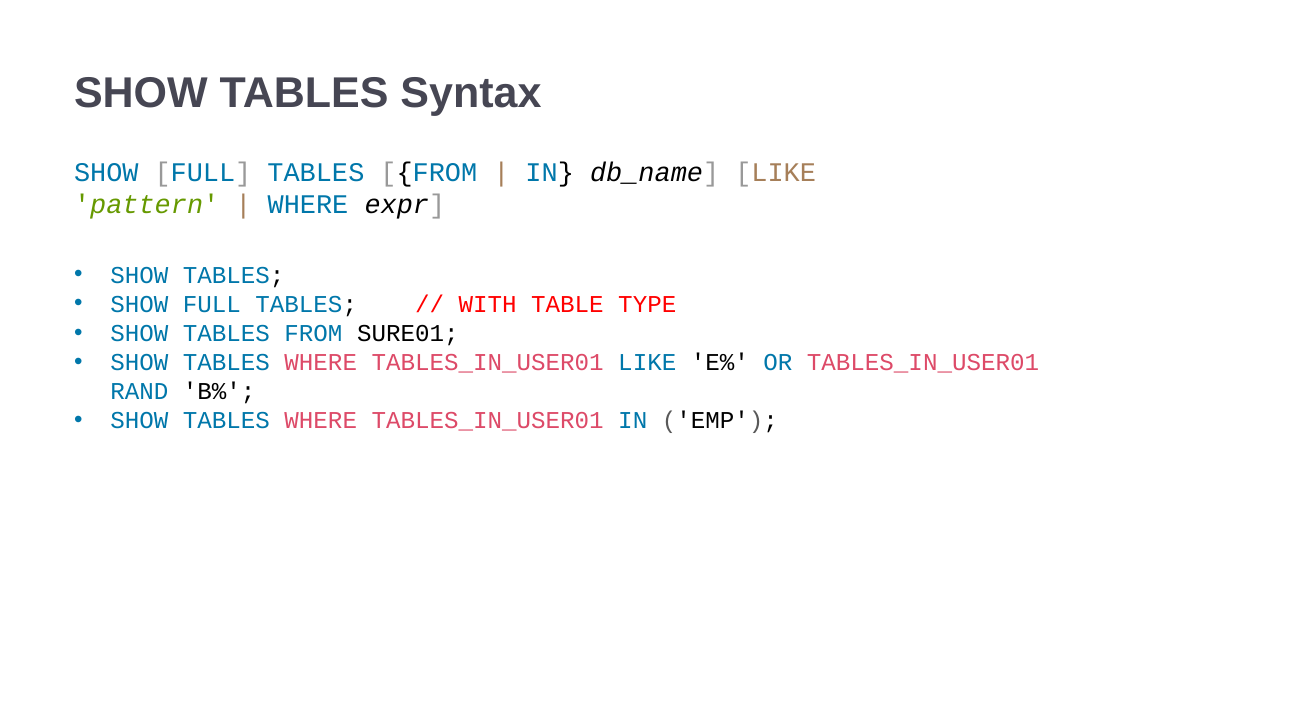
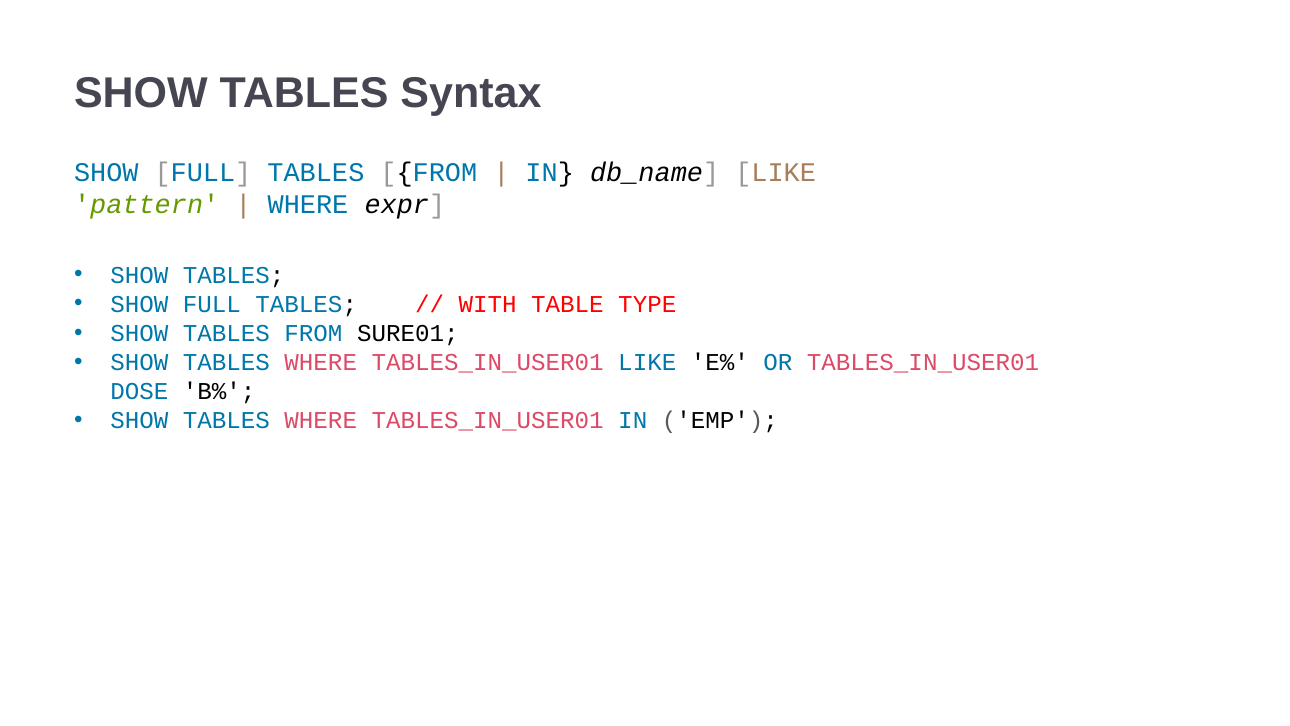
RAND: RAND -> DOSE (139, 391)
